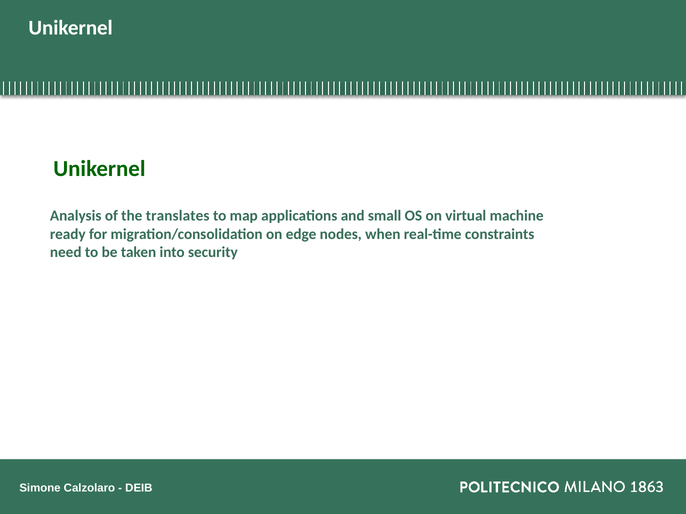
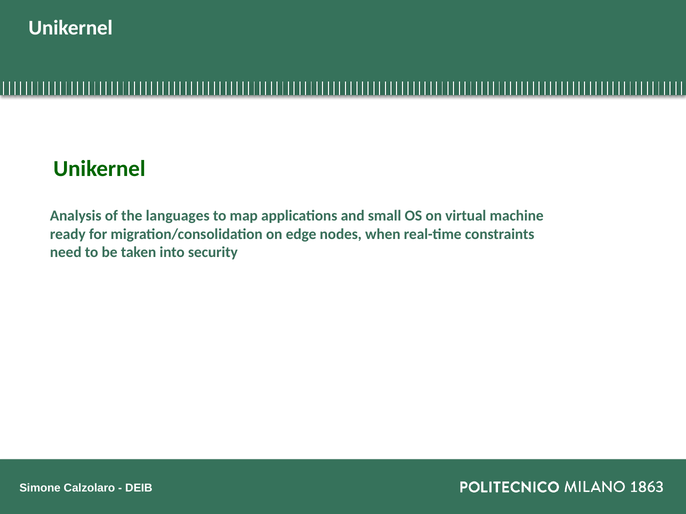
translates: translates -> languages (178, 216)
